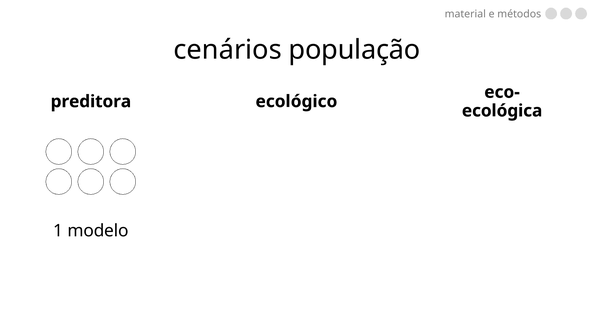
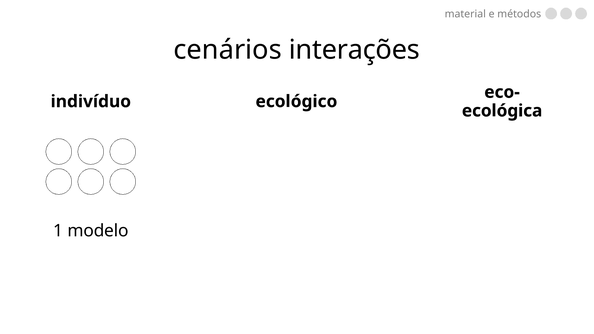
população: população -> interações (354, 50)
preditora: preditora -> indivíduo (91, 102)
